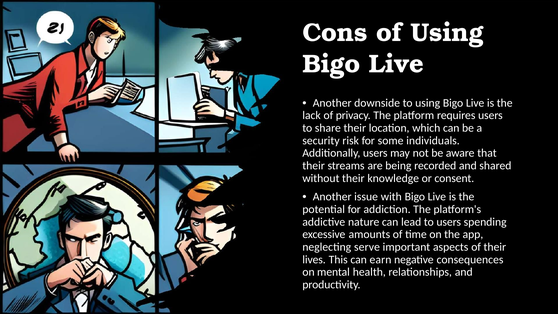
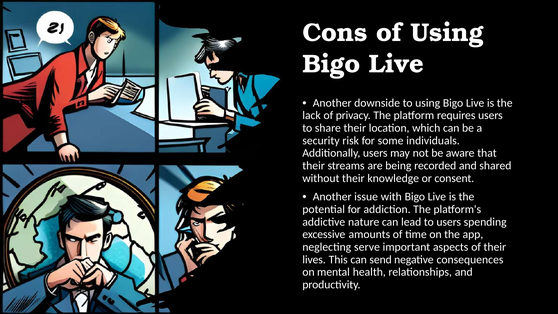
earn: earn -> send (381, 259)
